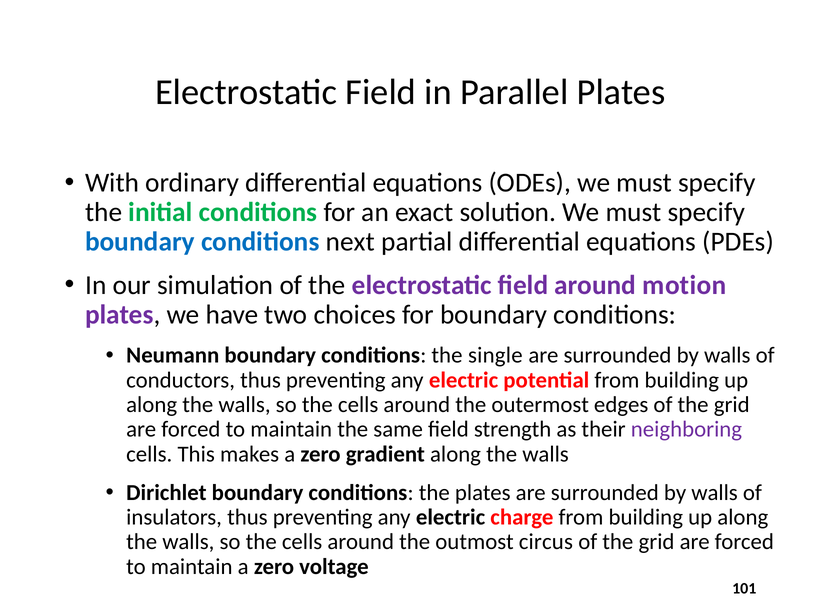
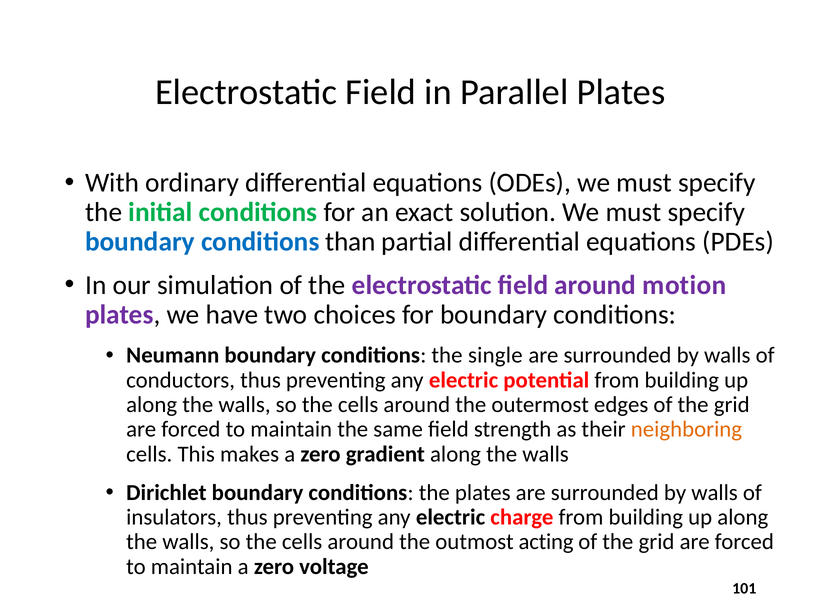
next: next -> than (350, 242)
neighboring colour: purple -> orange (686, 429)
circus: circus -> acting (546, 542)
